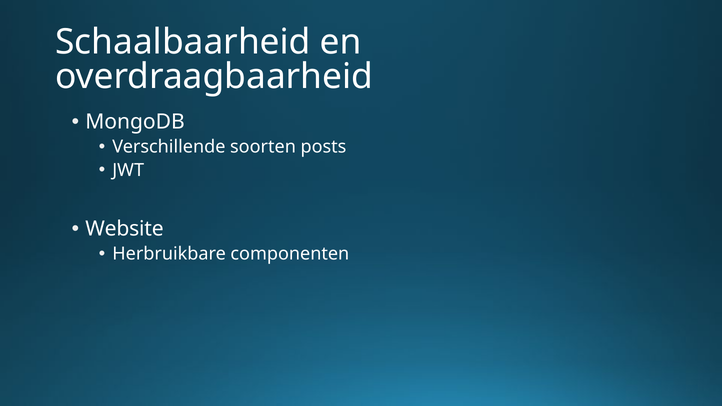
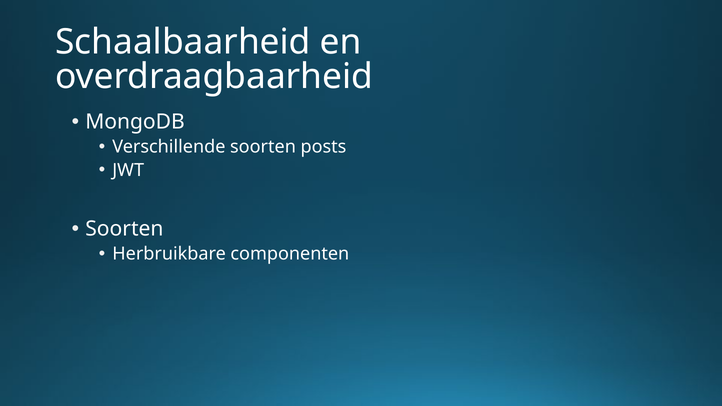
Website: Website -> Soorten (124, 229)
